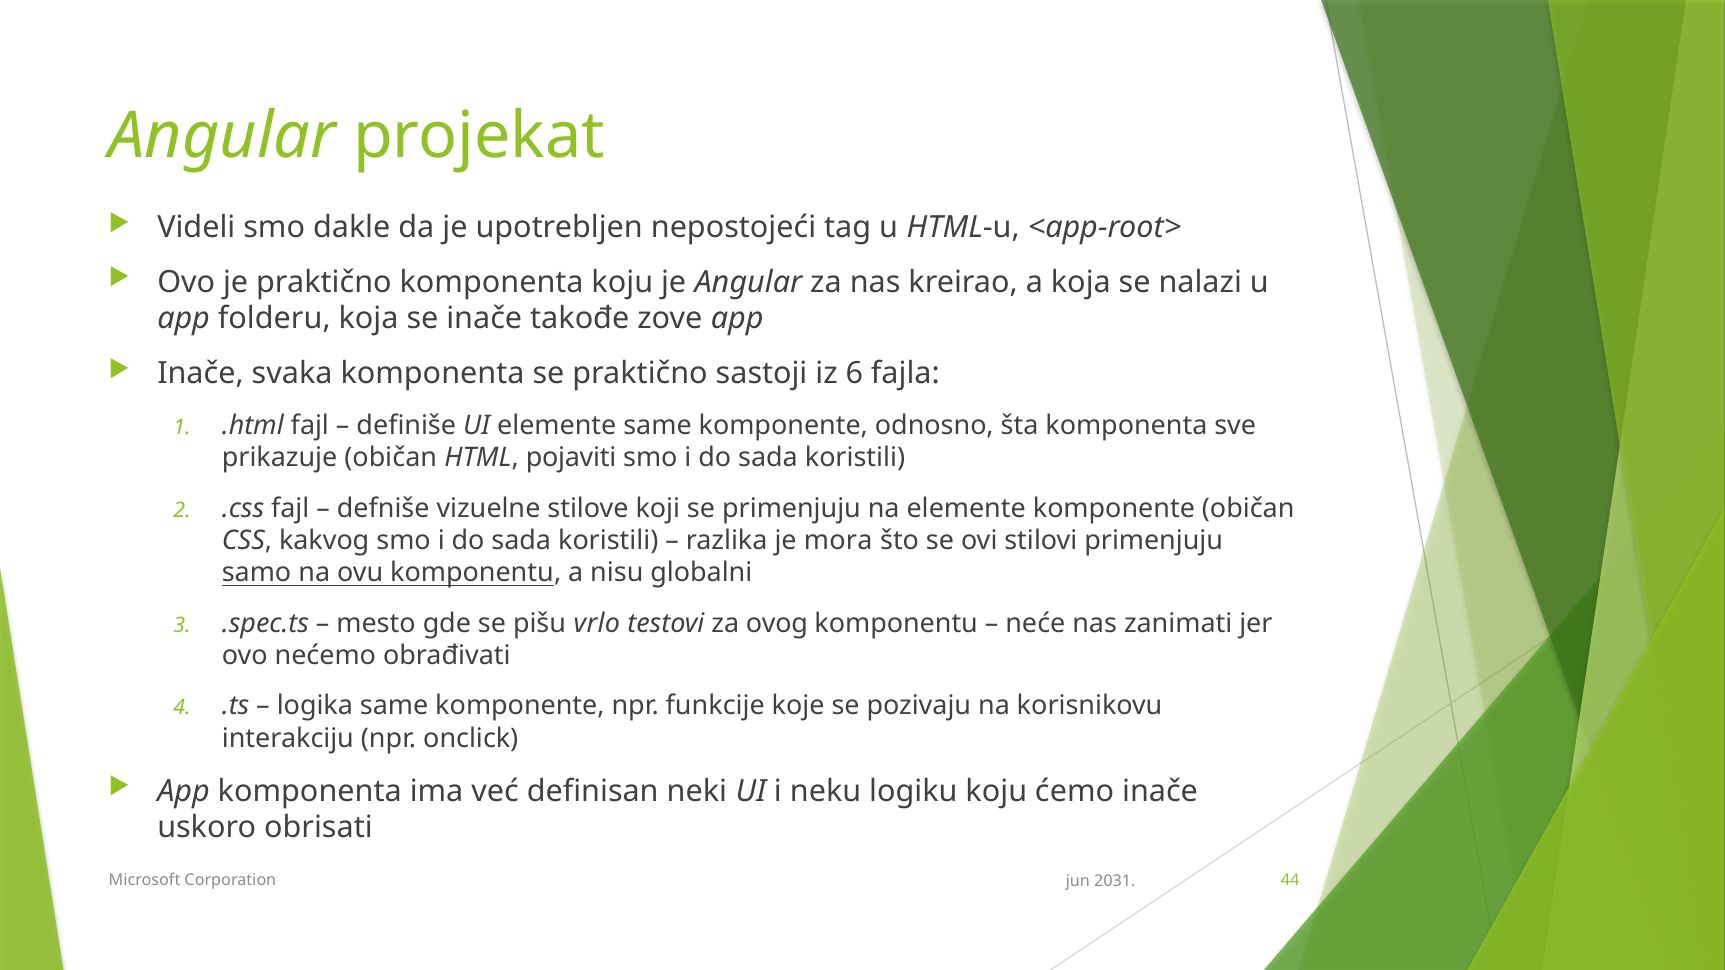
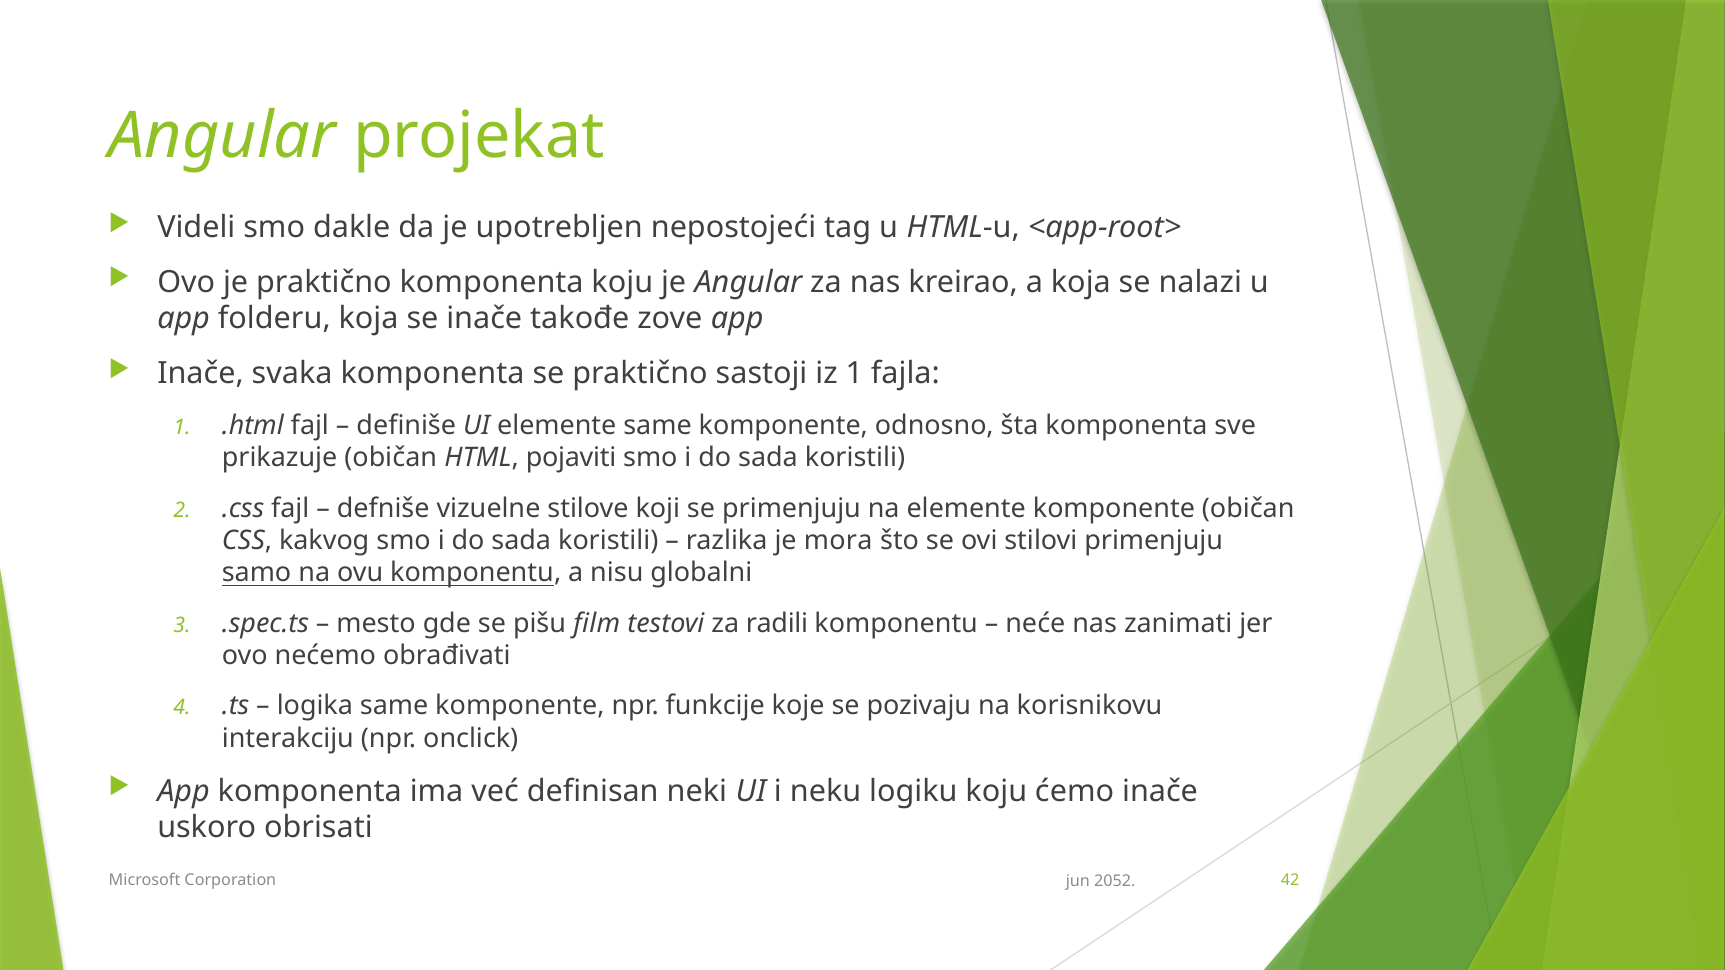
iz 6: 6 -> 1 (854, 374)
vrlo: vrlo -> film (597, 624)
ovog: ovog -> radili (777, 624)
44: 44 -> 42 (1290, 880)
2031: 2031 -> 2052 (1115, 882)
